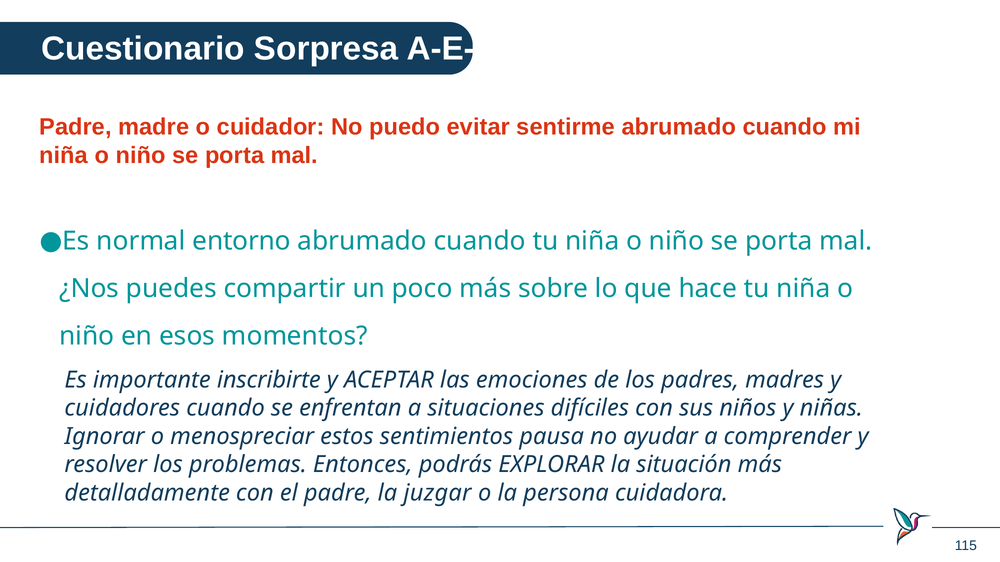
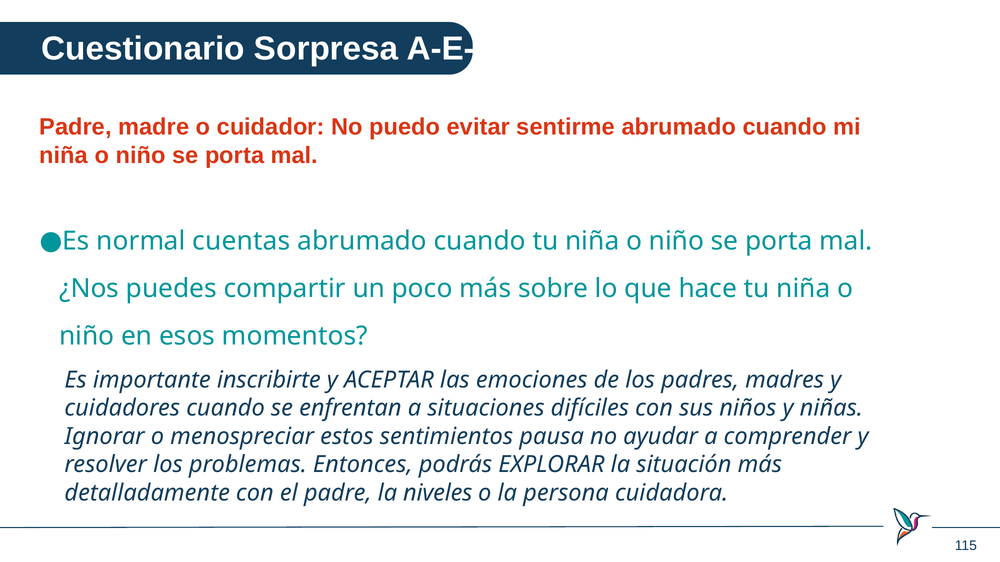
entorno: entorno -> cuentas (241, 241)
juzgar: juzgar -> niveles (438, 493)
